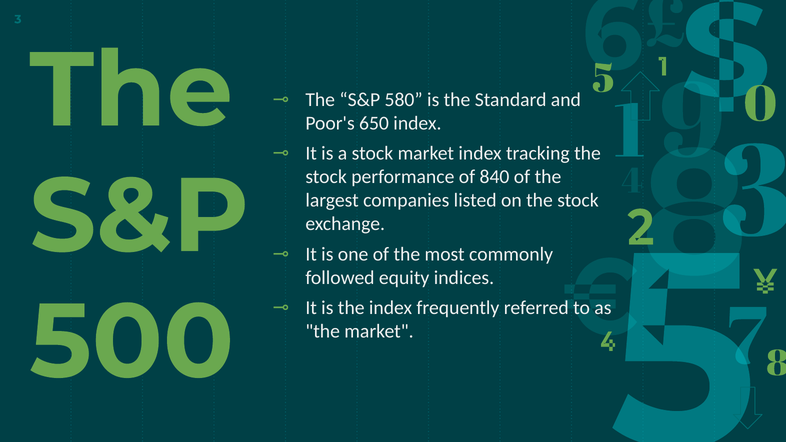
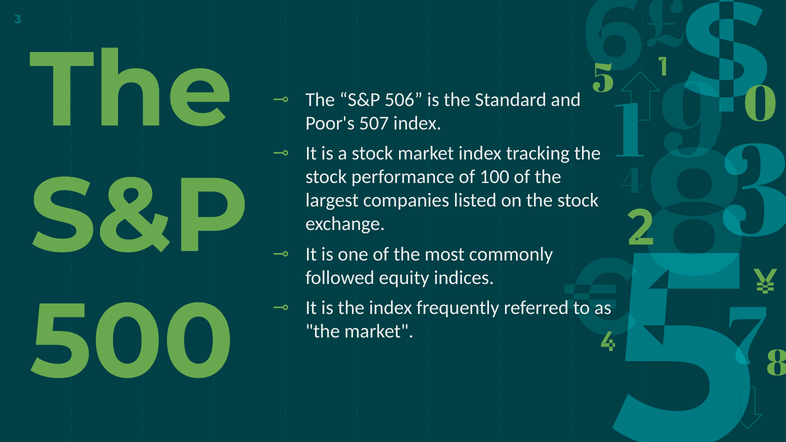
580: 580 -> 506 (404, 100)
650: 650 -> 507 (374, 123)
840: 840 -> 100 (495, 177)
